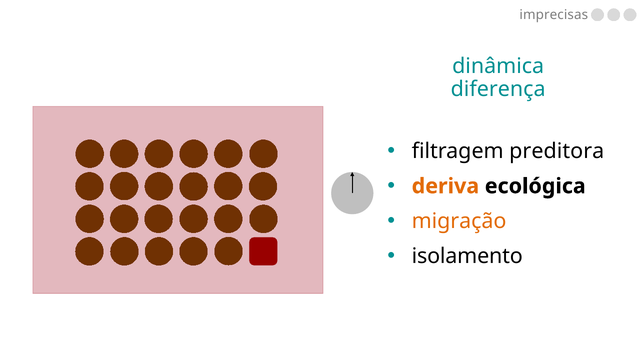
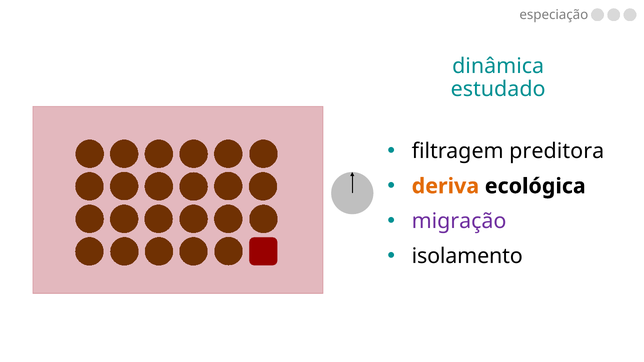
imprecisas: imprecisas -> especiação (554, 15)
diferença: diferença -> estudado (498, 89)
migração colour: orange -> purple (459, 221)
